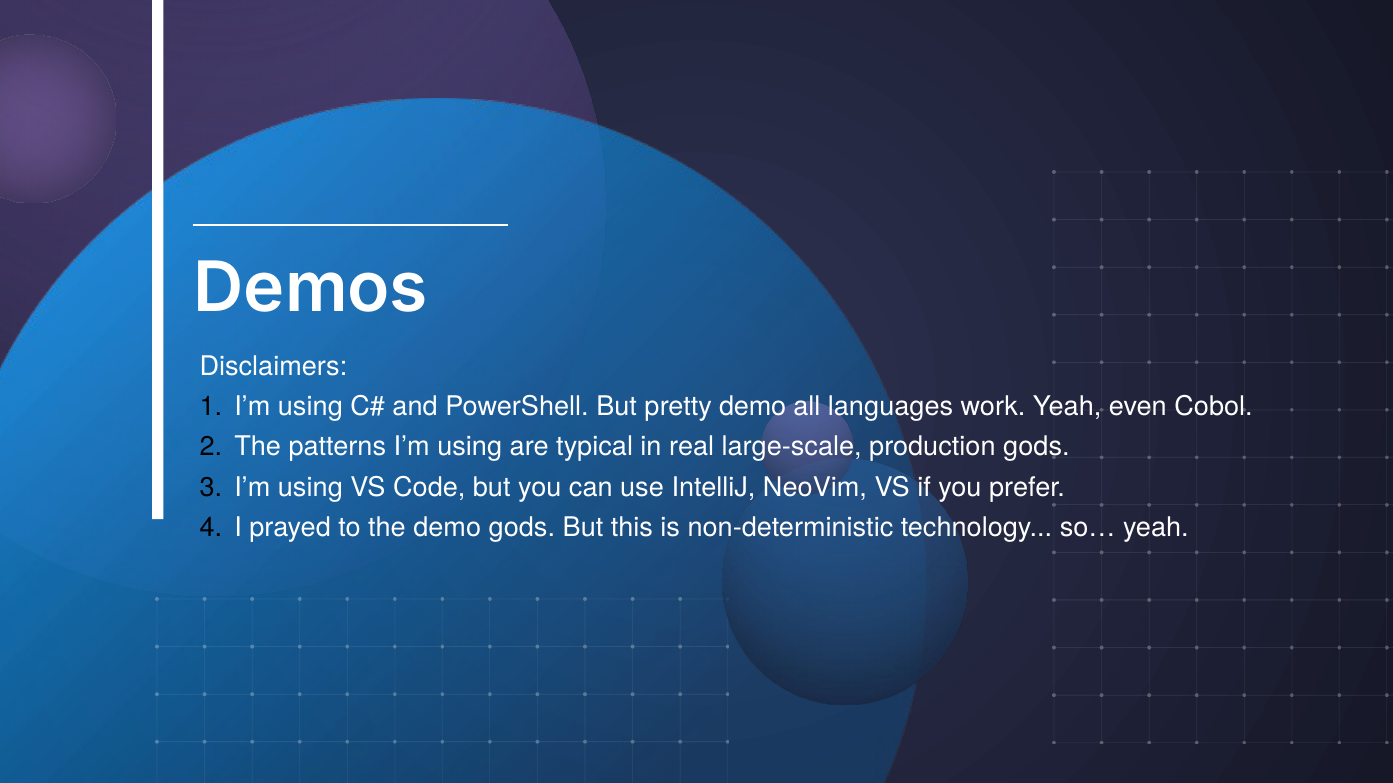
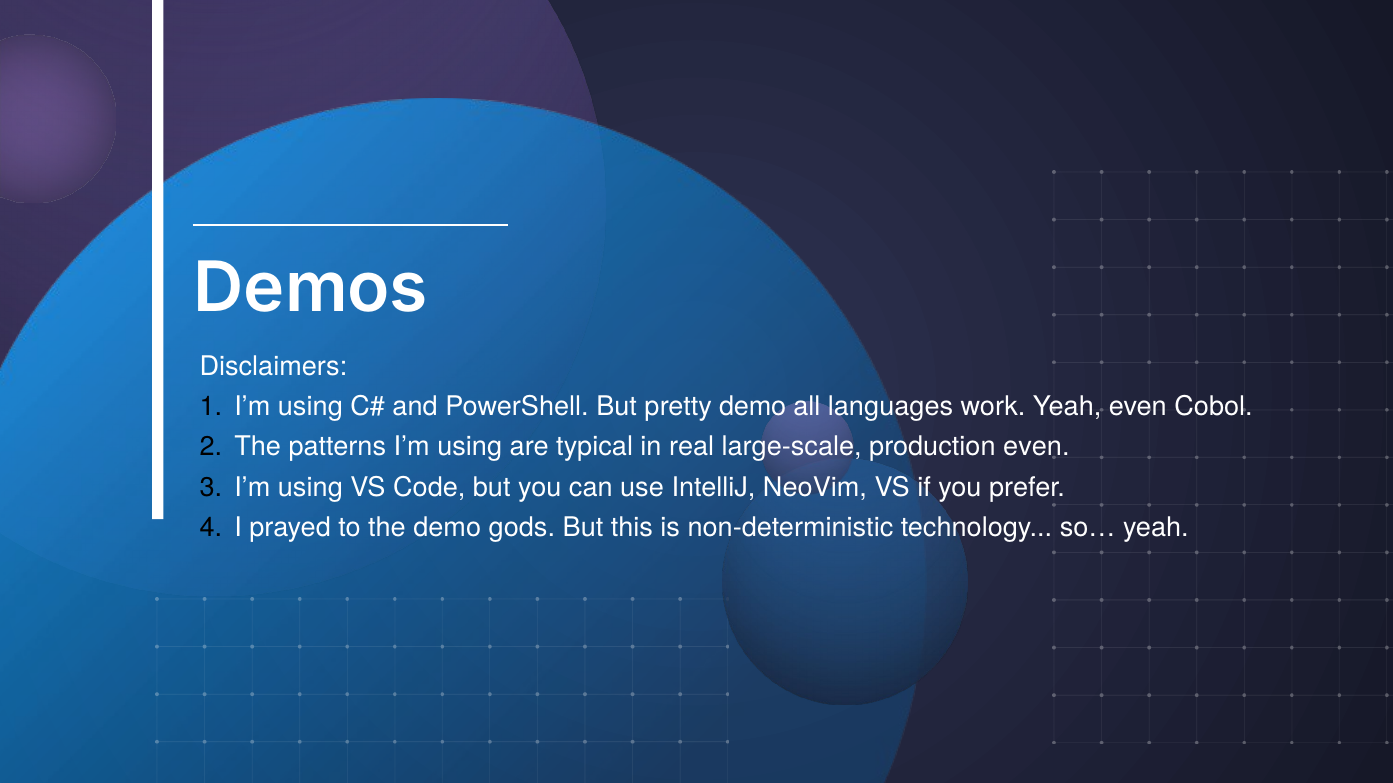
production gods: gods -> even (1036, 447)
